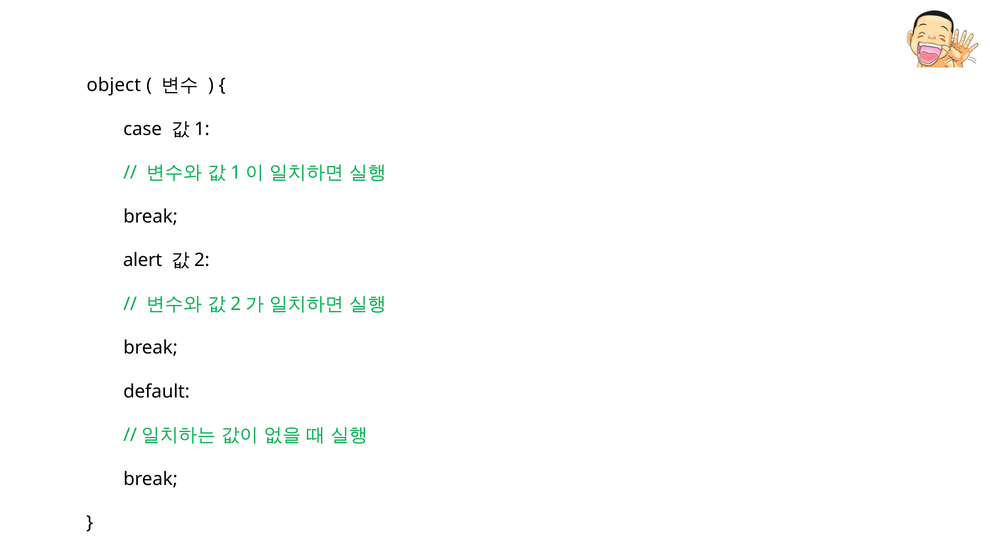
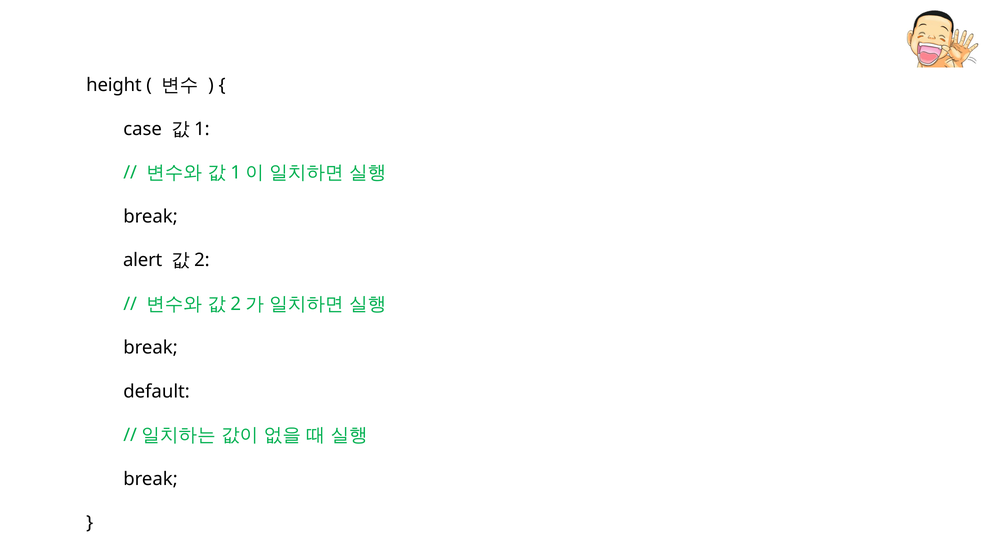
object: object -> height (114, 85)
